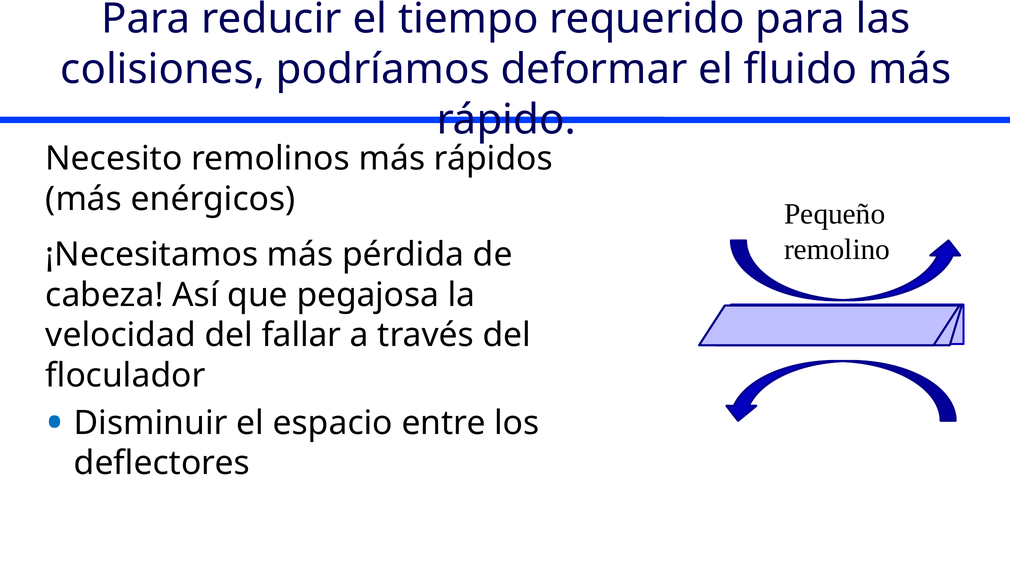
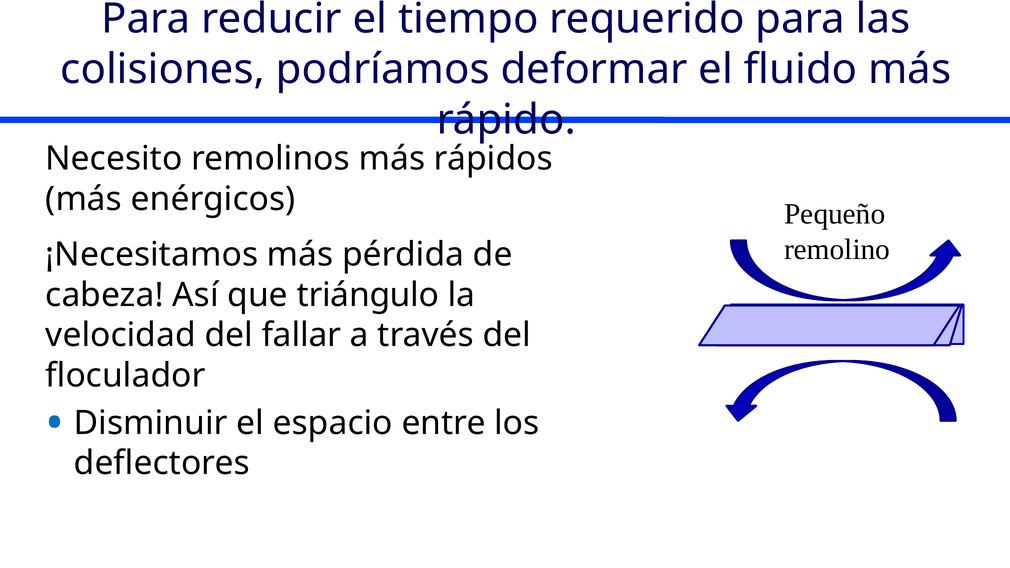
pegajosa: pegajosa -> triángulo (368, 295)
